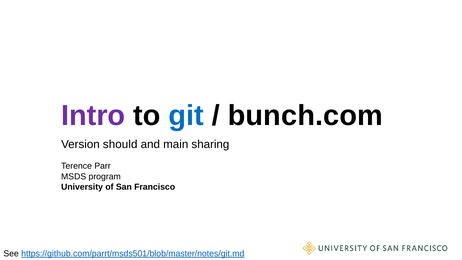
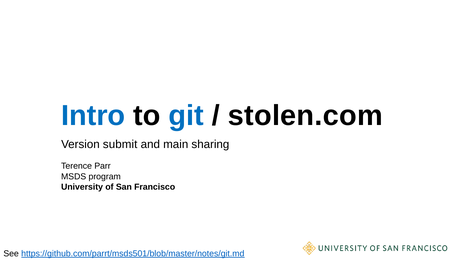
Intro colour: purple -> blue (93, 115)
bunch.com: bunch.com -> stolen.com (305, 115)
should: should -> submit (120, 144)
